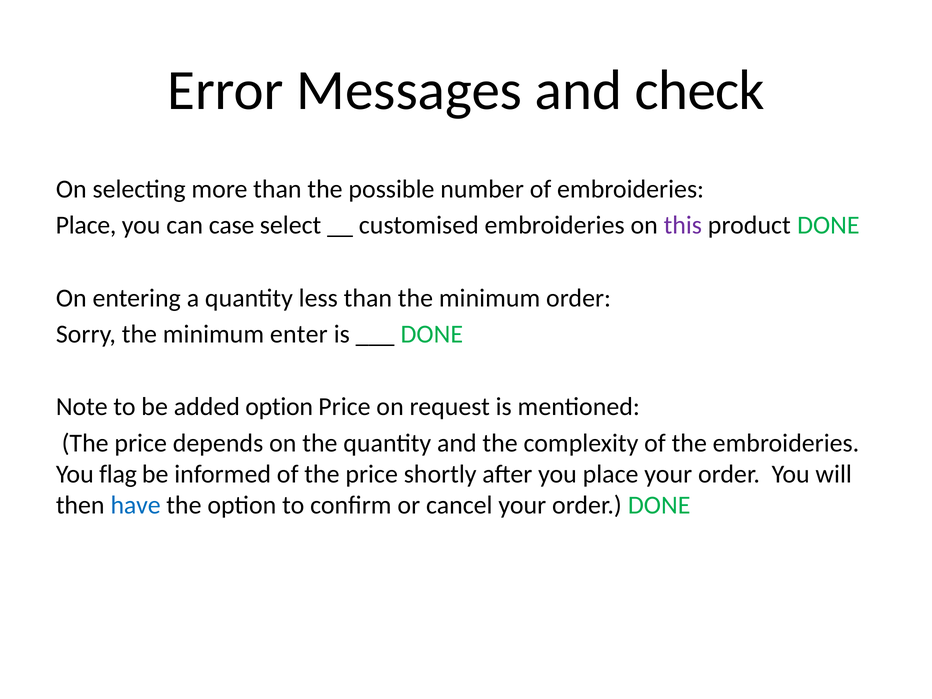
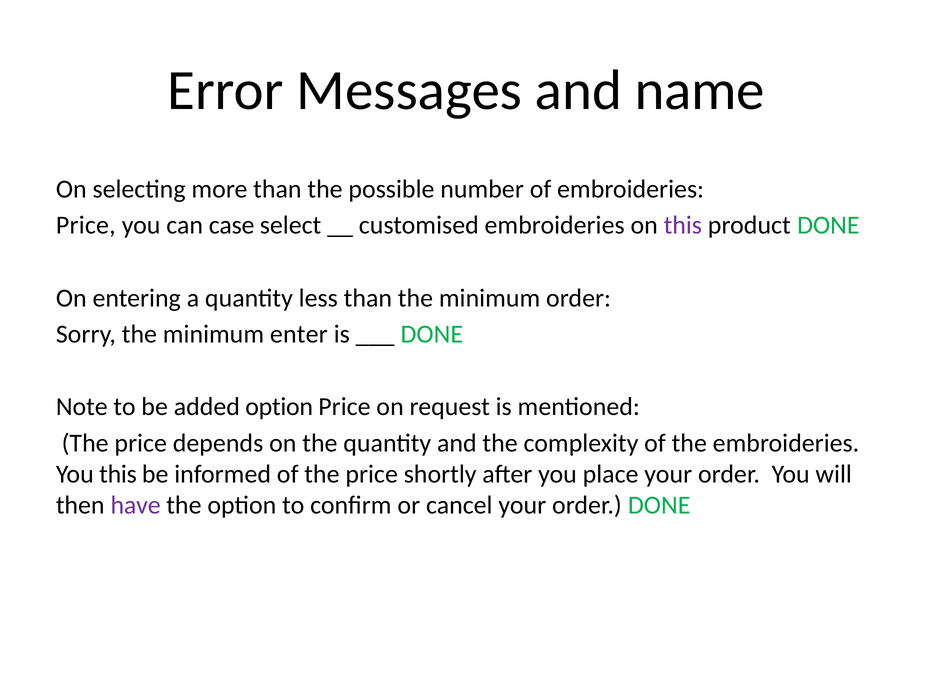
check: check -> name (700, 90)
Place: Place -> Price (86, 225)
You flag: flag -> this (118, 474)
have colour: blue -> purple (136, 505)
